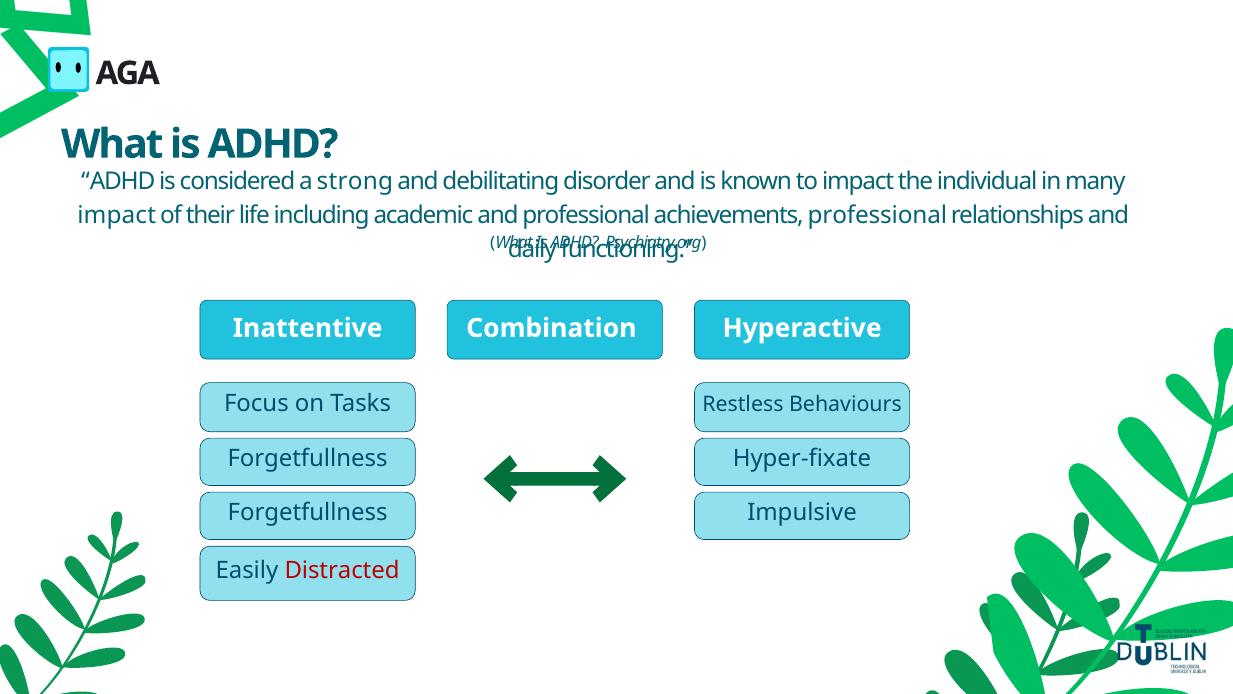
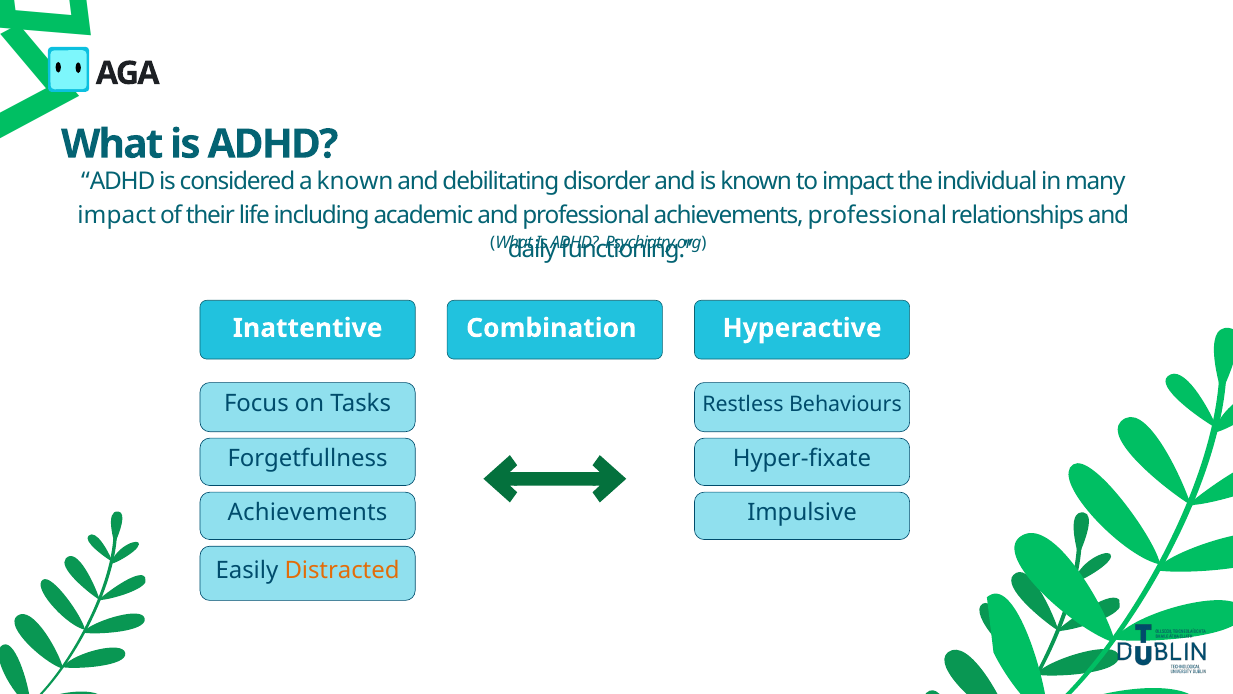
a strong: strong -> known (355, 181)
Forgetfullness: Forgetfullness -> Achievements (308, 512)
Distracted colour: red -> orange (342, 570)
